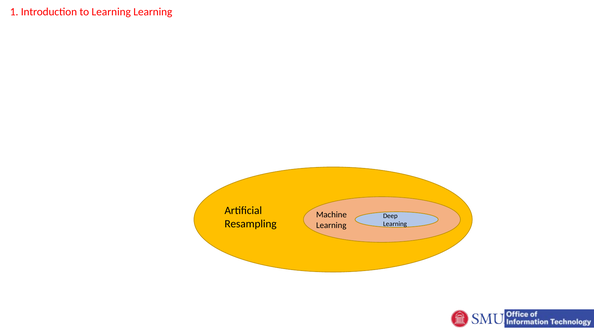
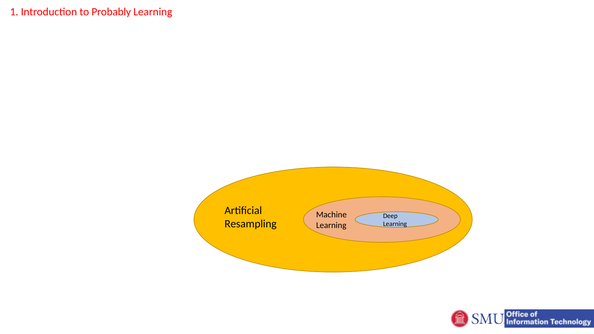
to Learning: Learning -> Probably (111, 12)
